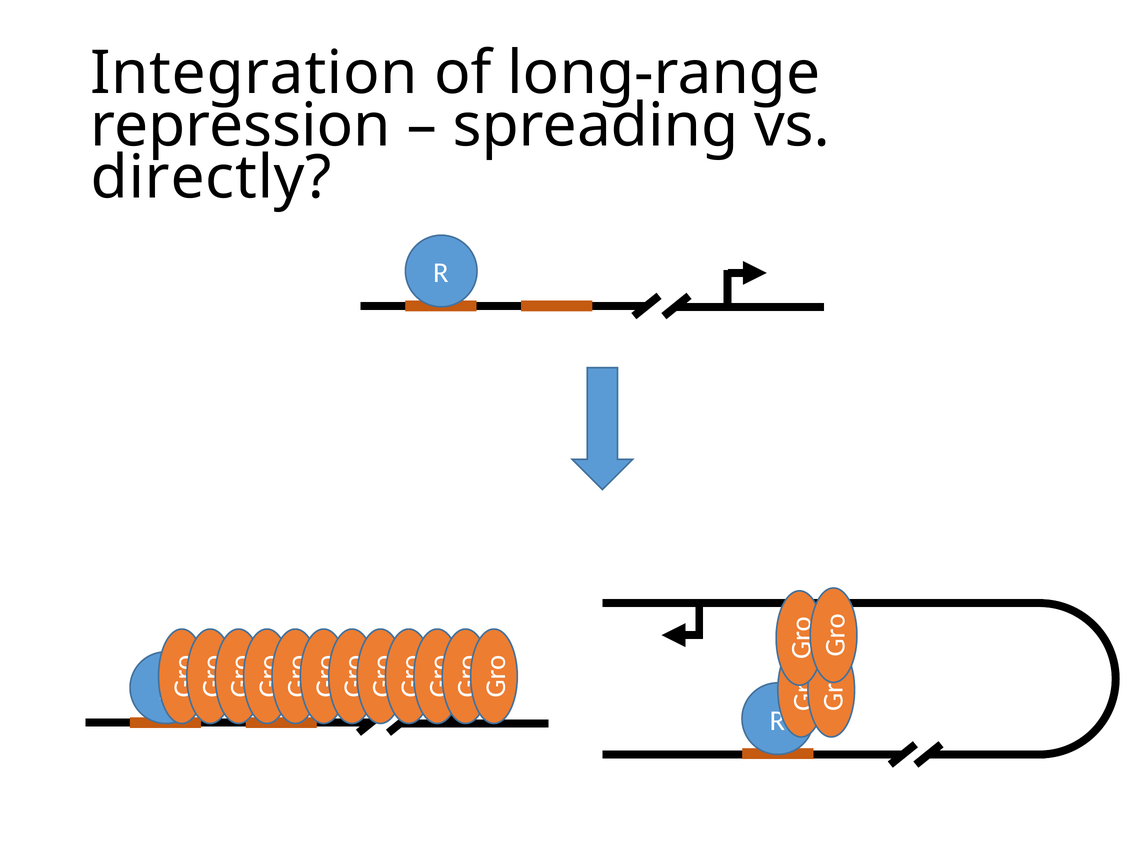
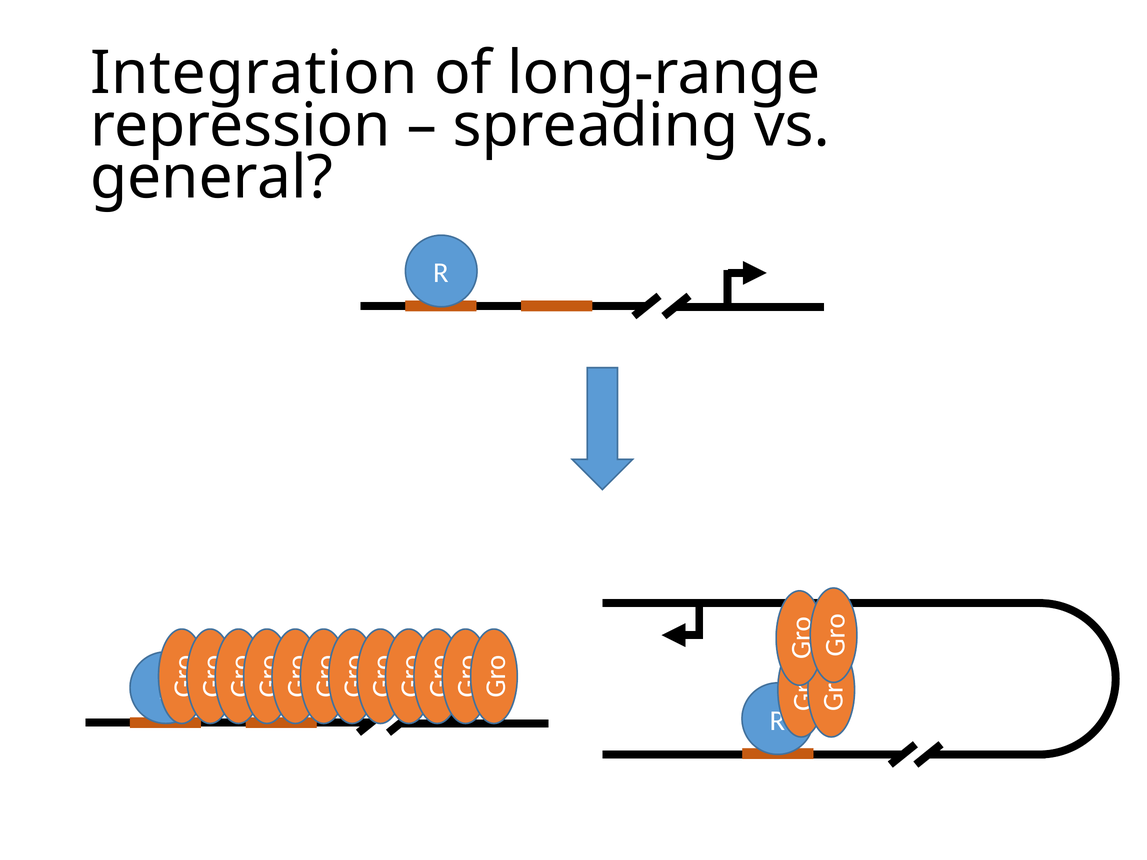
directly: directly -> general (212, 178)
